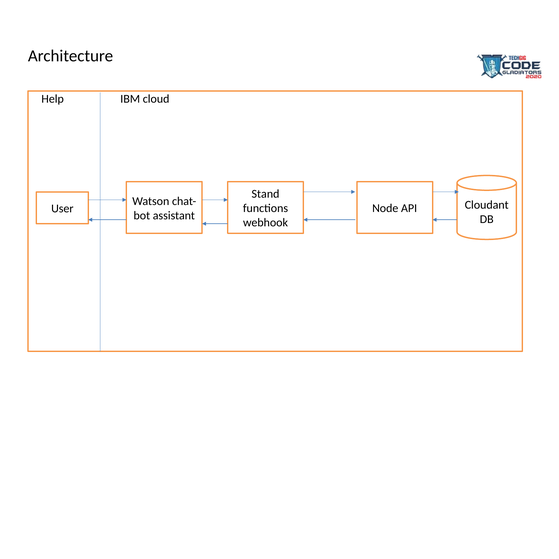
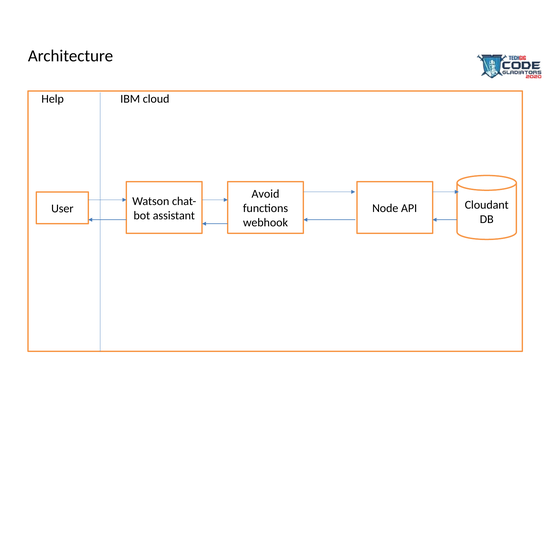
Stand: Stand -> Avoid (265, 194)
